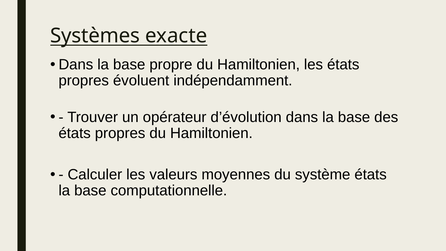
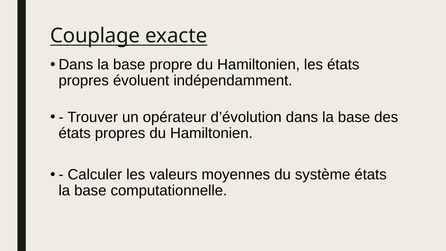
Systèmes: Systèmes -> Couplage (95, 36)
